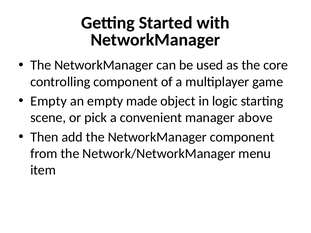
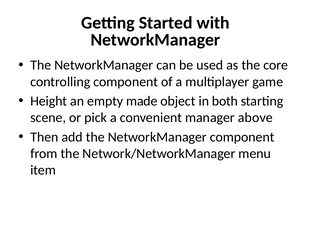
Empty: Empty -> Height (49, 101)
logic: logic -> both (225, 101)
